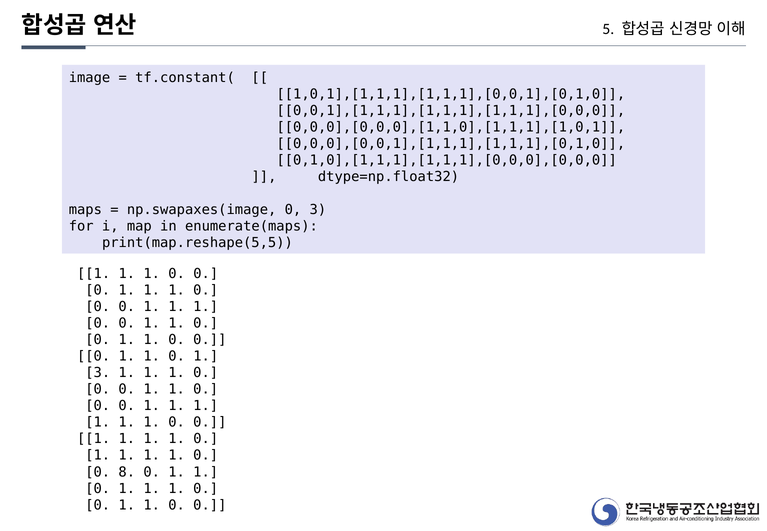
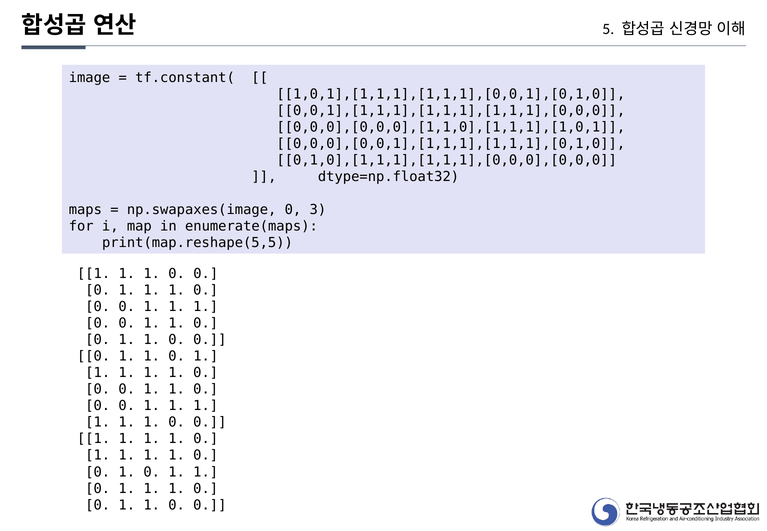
3: 3 -> 1 (98, 373)
8: 8 -> 1 (127, 472)
